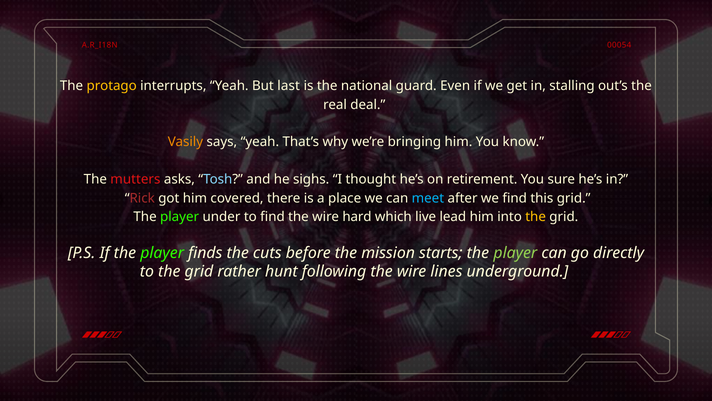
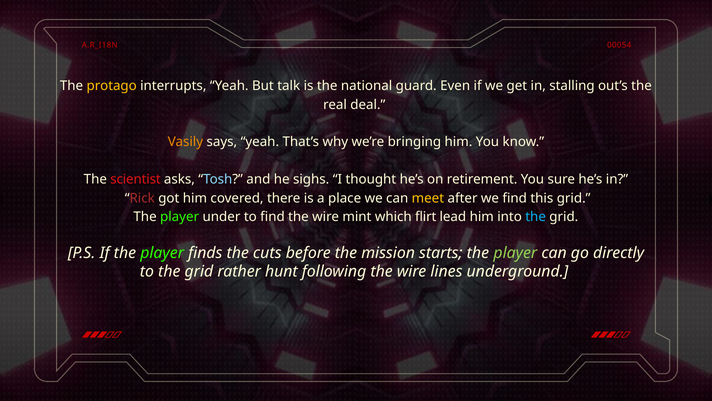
last: last -> talk (289, 86)
mutters: mutters -> scientist (135, 179)
meet colour: light blue -> yellow (428, 198)
hard: hard -> mint (357, 217)
live: live -> flirt (426, 217)
the colour: yellow -> light blue (536, 217)
